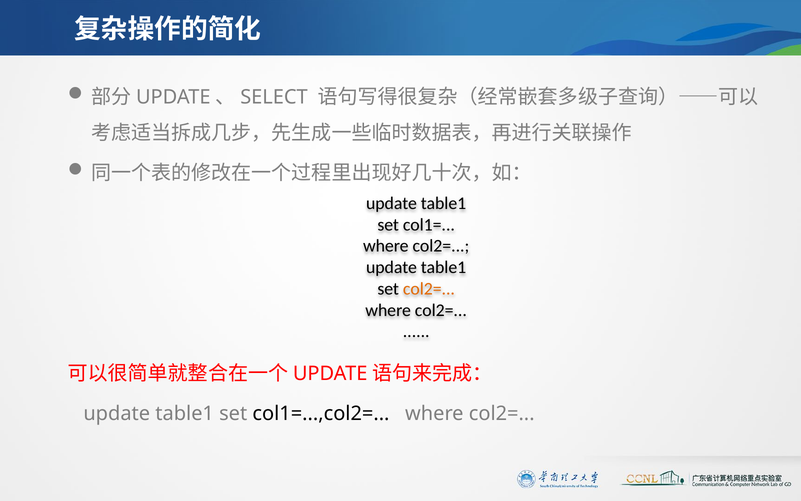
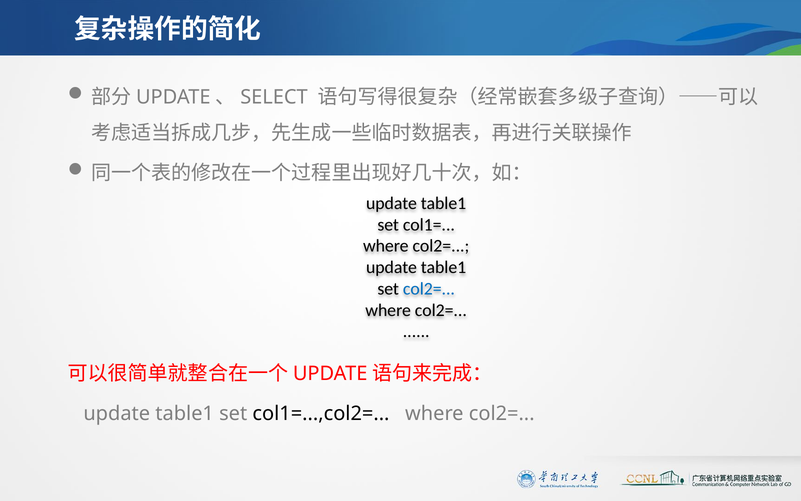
col2= colour: orange -> blue (429, 289)
